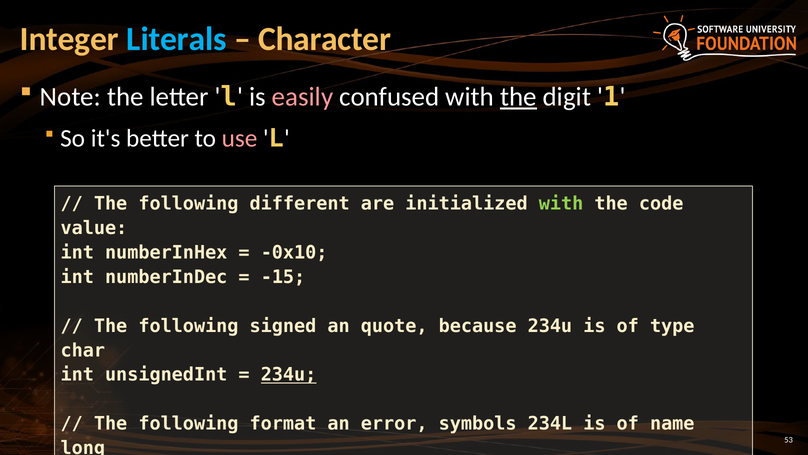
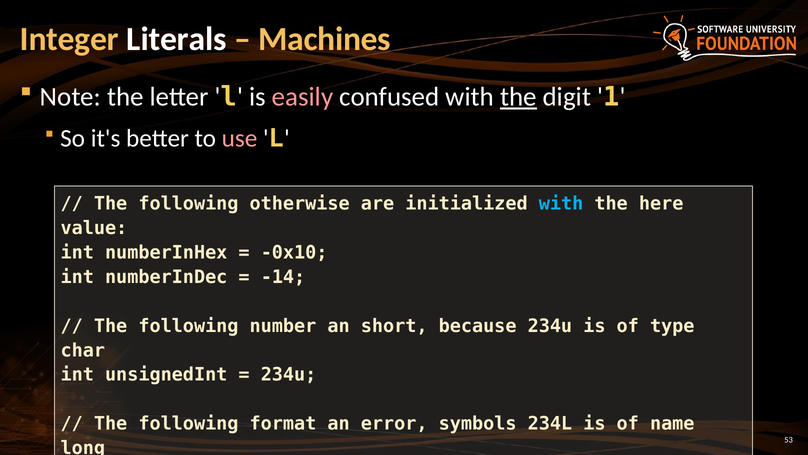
Literals colour: light blue -> white (177, 39)
Character: Character -> Machines (325, 39)
different: different -> otherwise (300, 203)
with colour: light green -> light blue (561, 203)
code: code -> here (661, 203)
-15: -15 -> -14 (283, 277)
signed: signed -> number (283, 326)
quote: quote -> short (394, 326)
234u underline: present -> none (289, 375)
